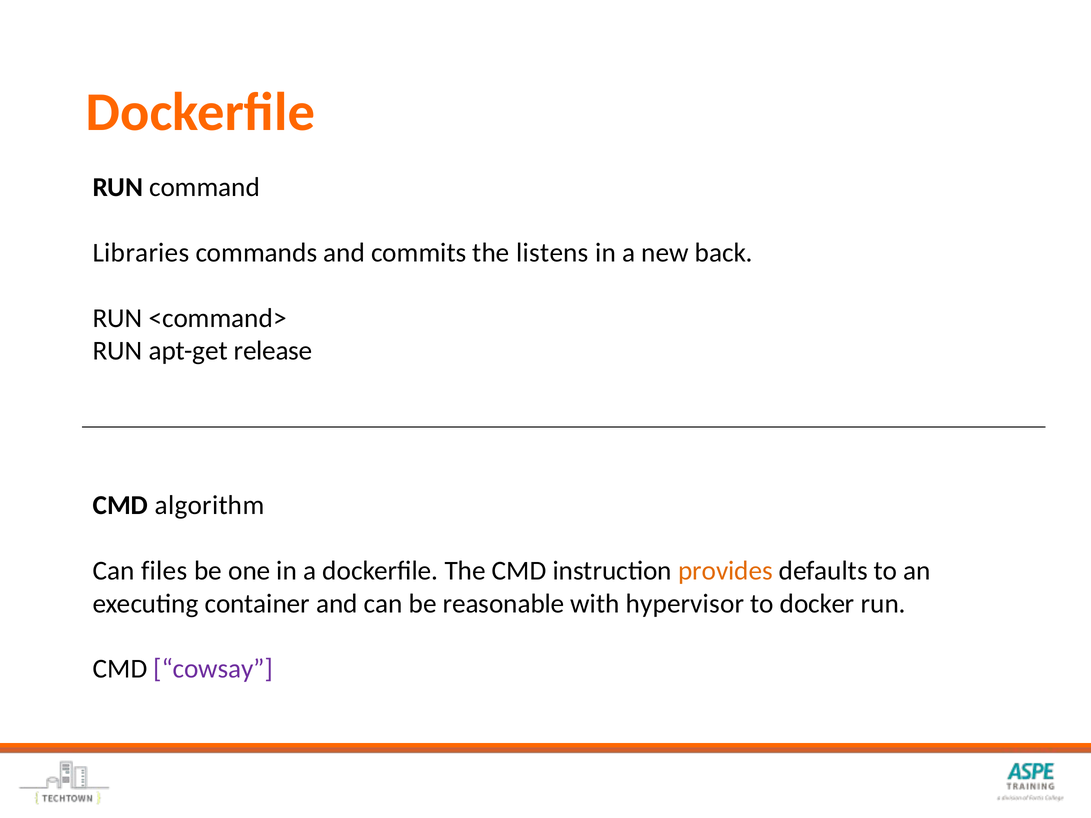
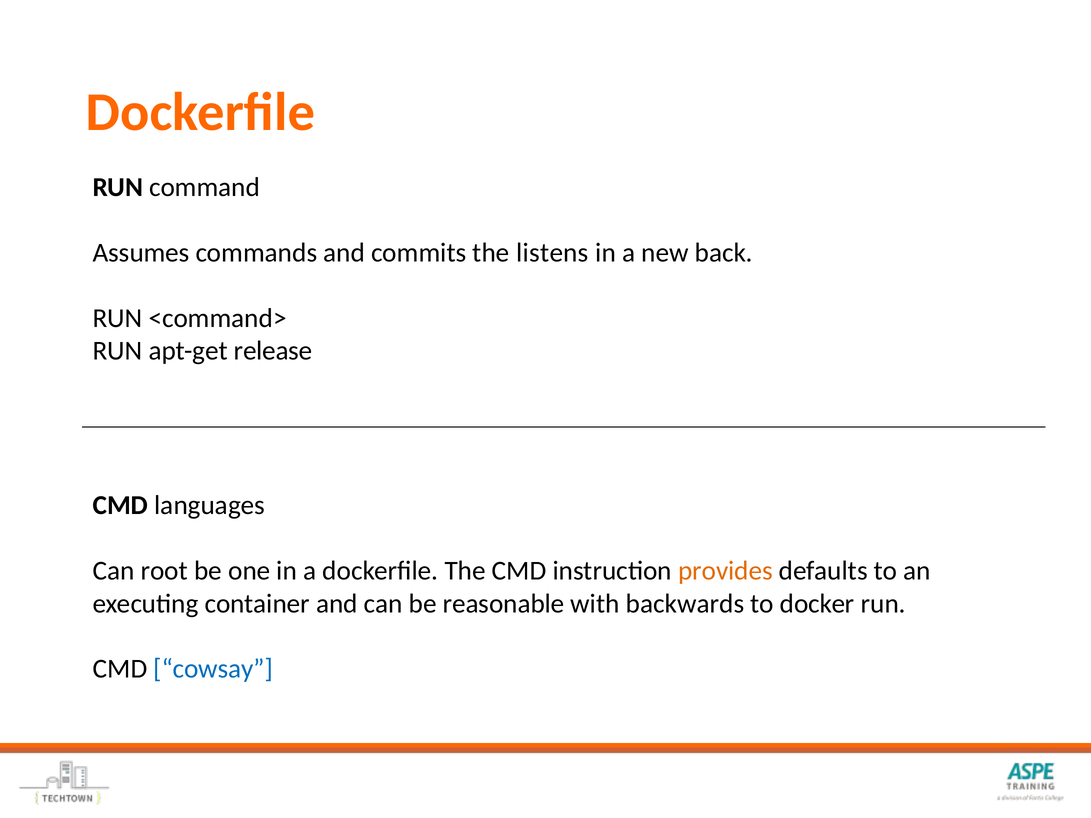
Libraries: Libraries -> Assumes (141, 253)
algorithm: algorithm -> languages (210, 506)
files: files -> root (164, 571)
hypervisor: hypervisor -> backwards (685, 604)
cowsay colour: purple -> blue (213, 669)
